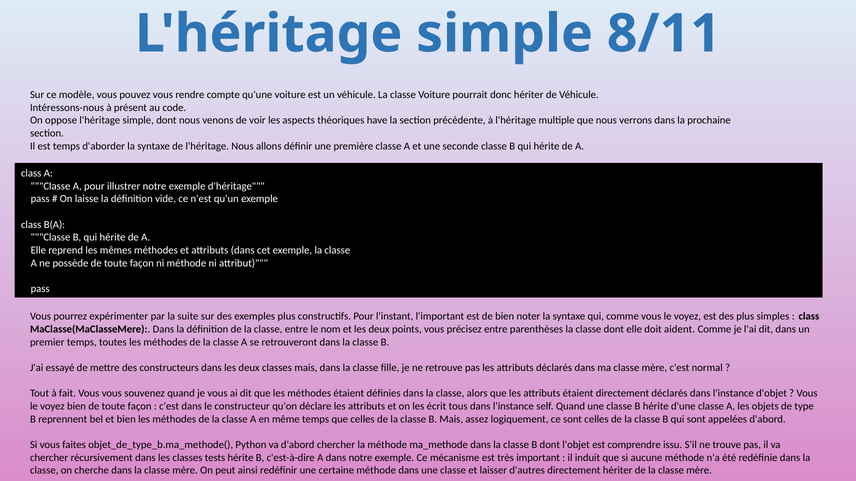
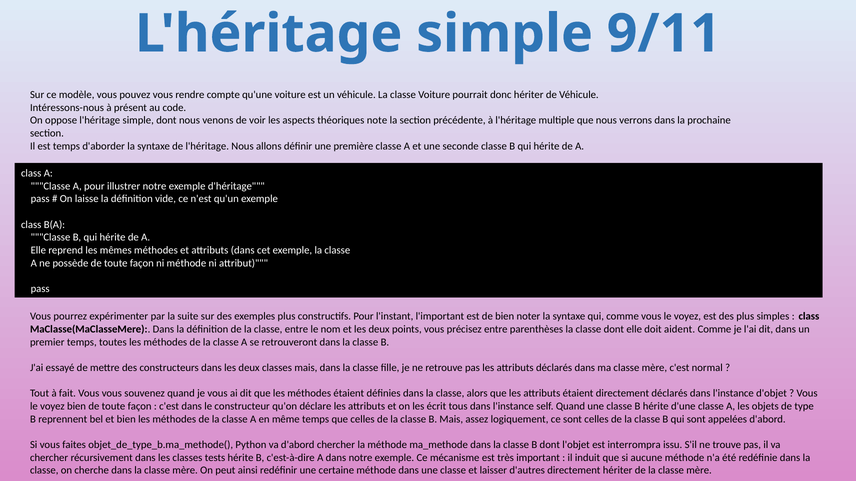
8/11: 8/11 -> 9/11 (664, 34)
have: have -> note (377, 121)
comprendre: comprendre -> interrompra (634, 445)
